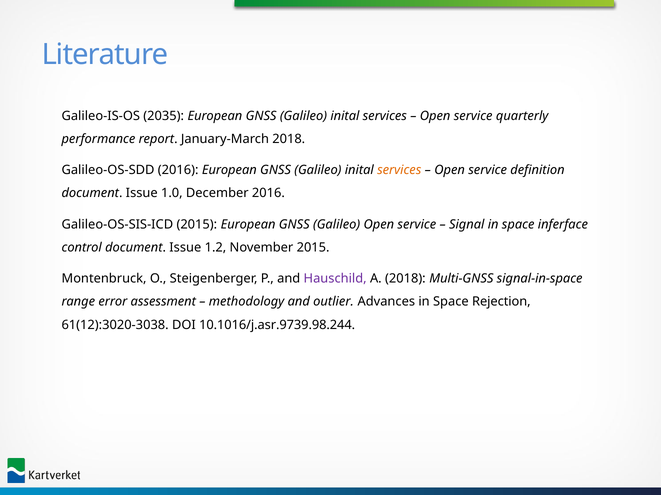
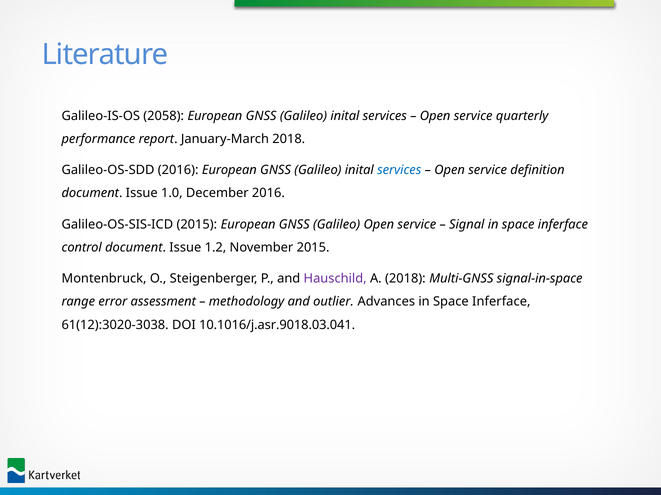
2035: 2035 -> 2058 (164, 116)
services colour: orange -> blue (399, 170)
Advances in Space Rejection: Rejection -> Inferface (501, 302)
10.1016/j.asr.9739.98.244: 10.1016/j.asr.9739.98.244 -> 10.1016/j.asr.9018.03.041 (277, 325)
